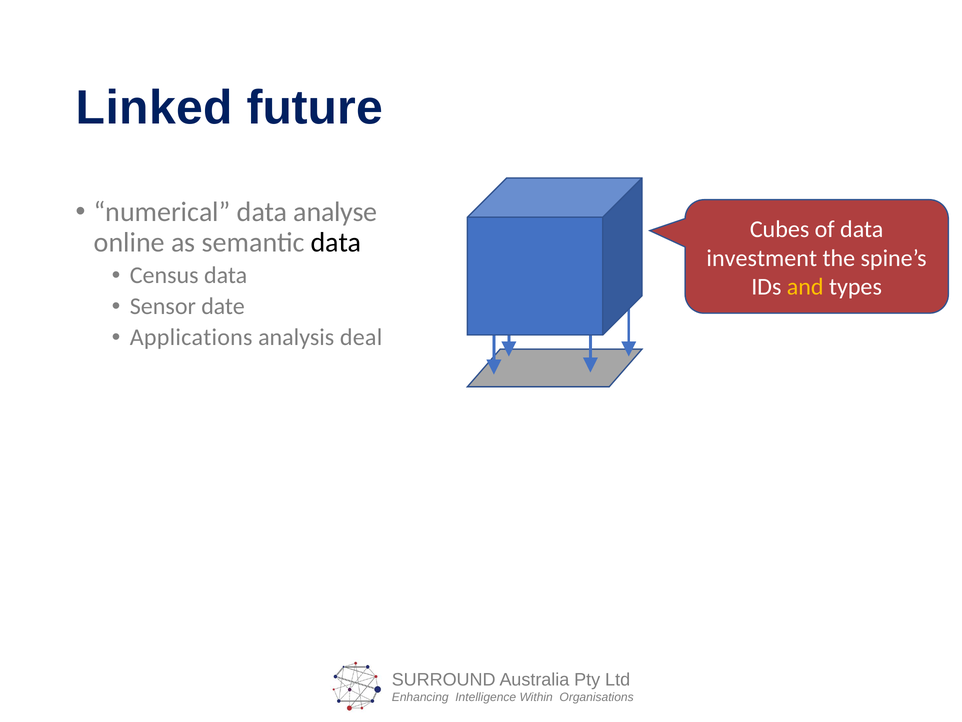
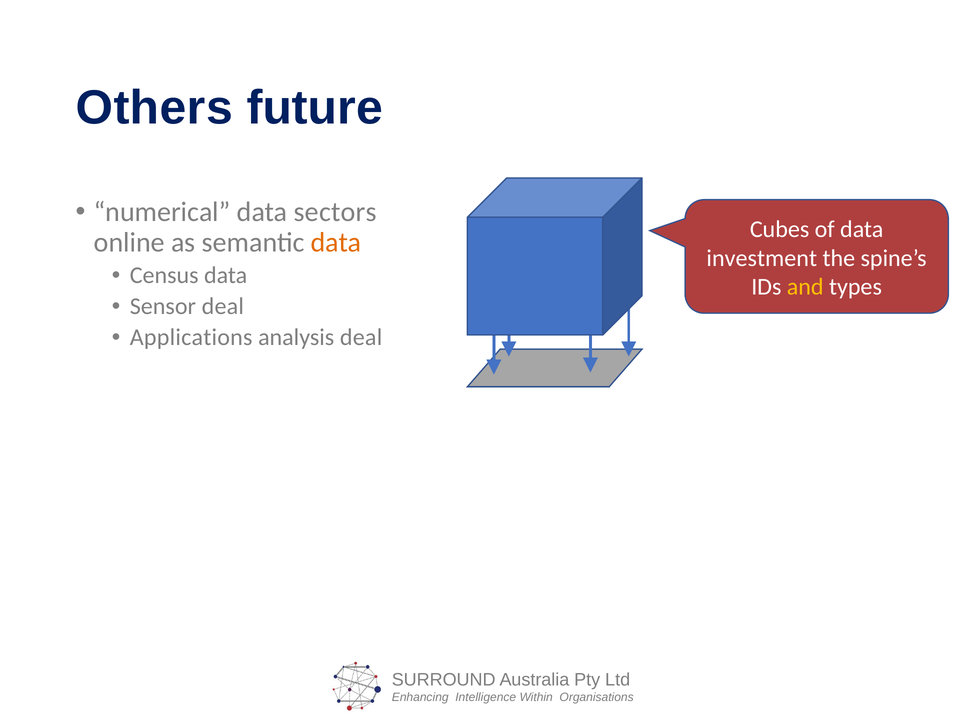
Linked: Linked -> Others (154, 108)
analyse: analyse -> sectors (335, 212)
data colour: black -> orange (336, 242)
Sensor date: date -> deal (223, 306)
